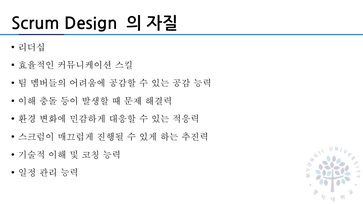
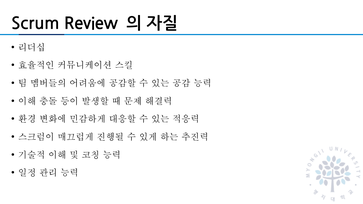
Design: Design -> Review (91, 24)
